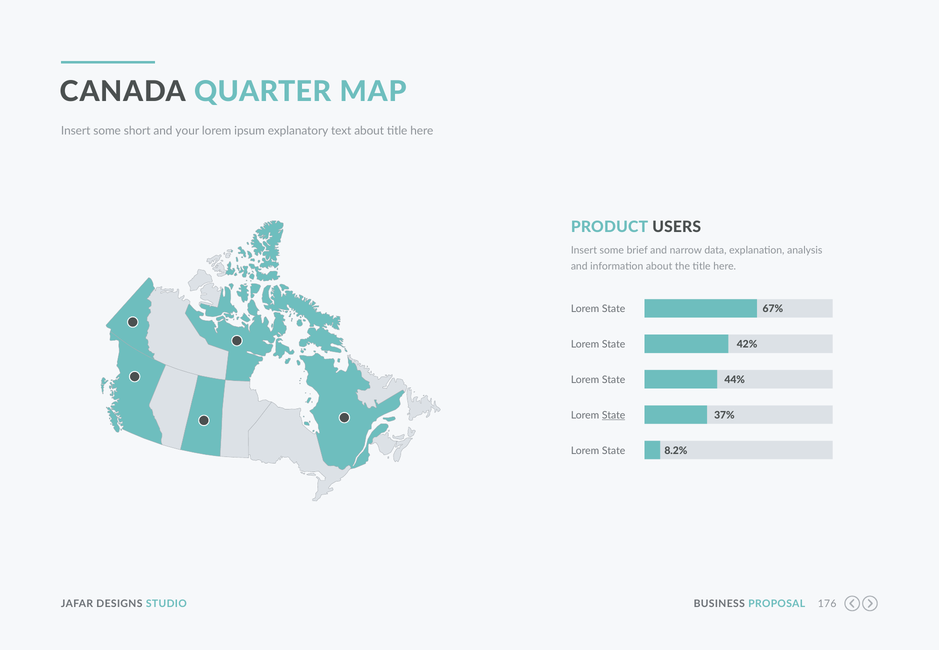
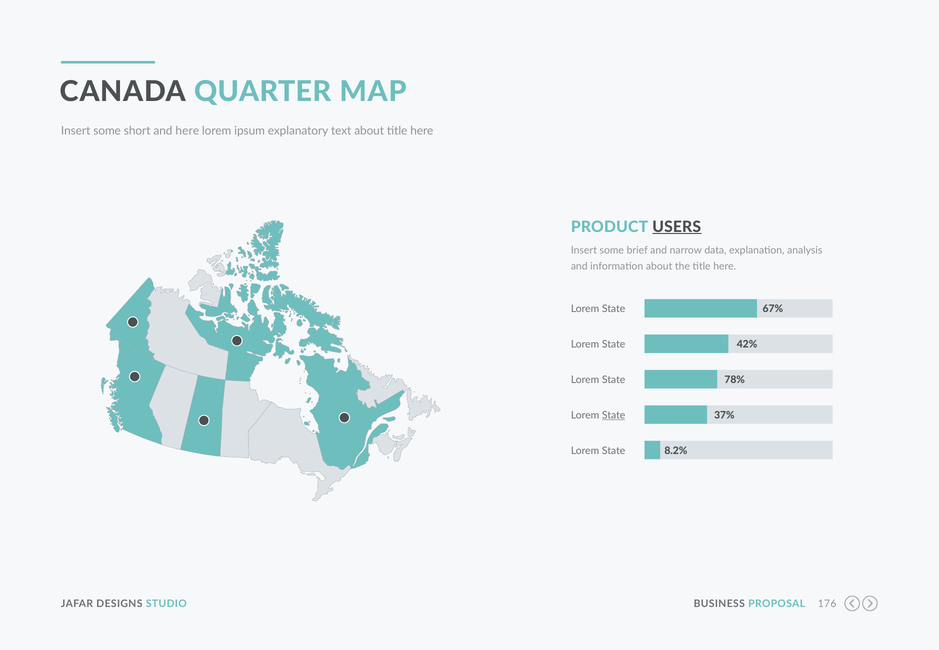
and your: your -> here (187, 131)
USERS underline: none -> present (677, 227)
44%: 44% -> 78% (735, 380)
